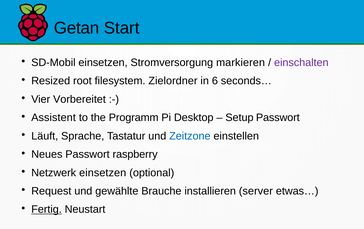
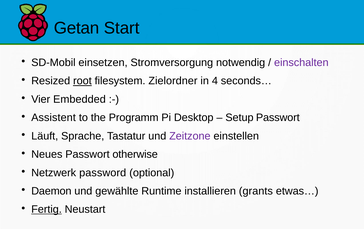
markieren: markieren -> notwendig (241, 63)
root underline: none -> present (82, 81)
6: 6 -> 4 (215, 81)
Vorbereitet: Vorbereitet -> Embedded (79, 99)
Zeitzone colour: blue -> purple (190, 136)
raspberry: raspberry -> otherwise (135, 155)
Netzwerk einsetzen: einsetzen -> password (103, 173)
Request: Request -> Daemon (51, 191)
Brauche: Brauche -> Runtime (161, 191)
server: server -> grants (256, 191)
